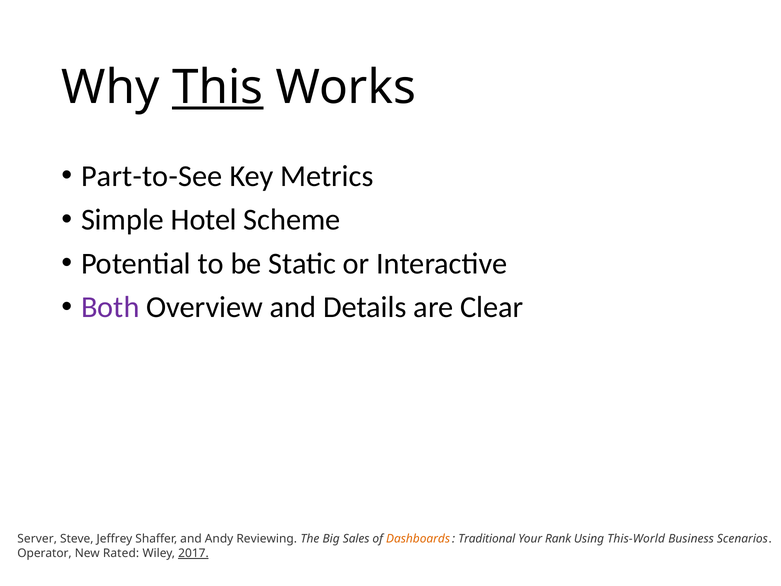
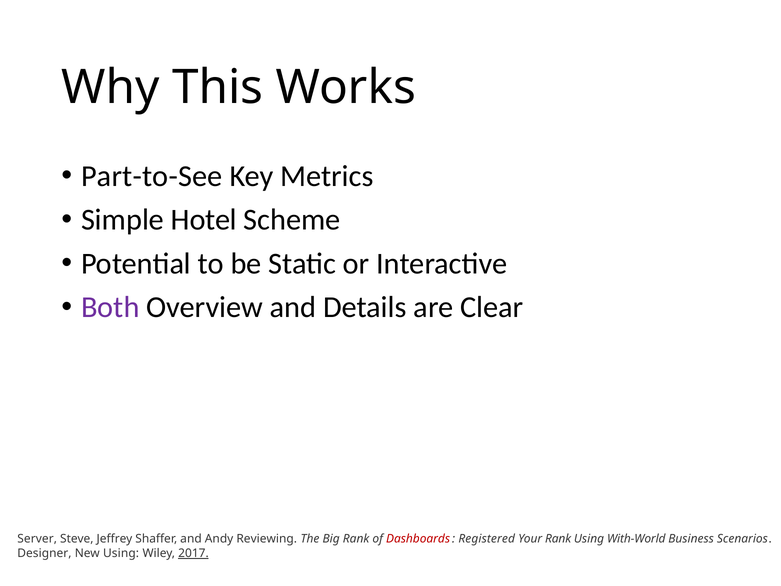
This underline: present -> none (218, 87)
Big Sales: Sales -> Rank (356, 539)
Dashboards colour: orange -> red (418, 539)
Traditional: Traditional -> Registered (487, 539)
This-World: This-World -> With-World (636, 539)
Operator: Operator -> Designer (44, 553)
New Rated: Rated -> Using (121, 553)
